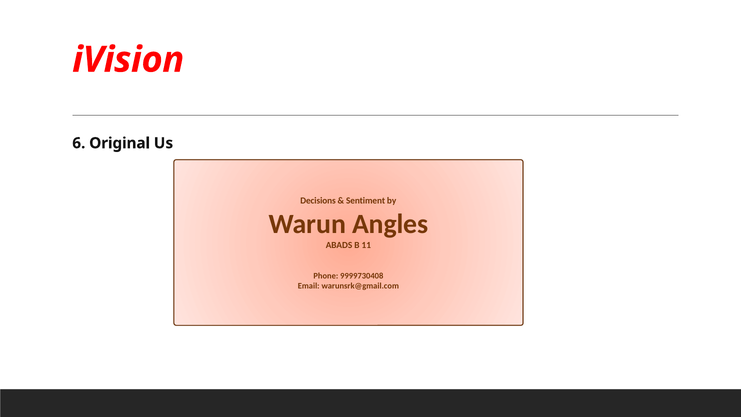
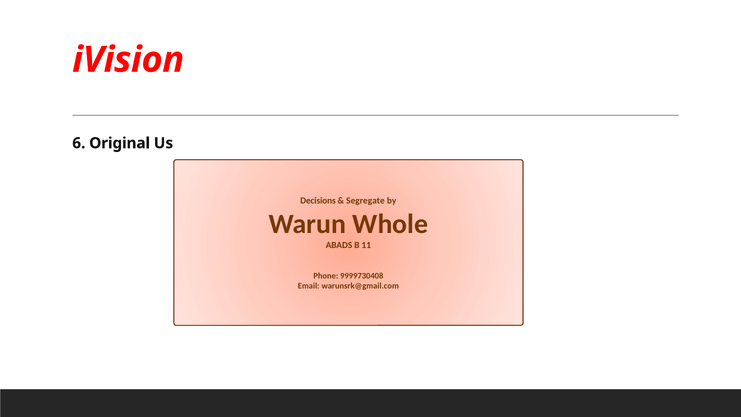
Sentiment: Sentiment -> Segregate (365, 200)
Angles: Angles -> Whole (390, 224)
